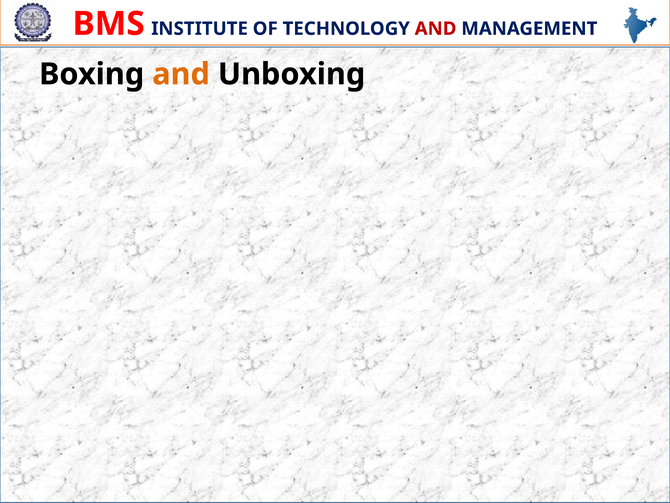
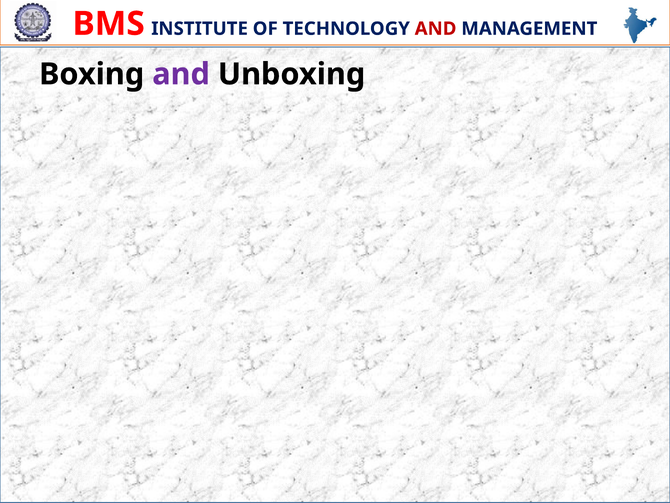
and colour: orange -> purple (181, 74)
